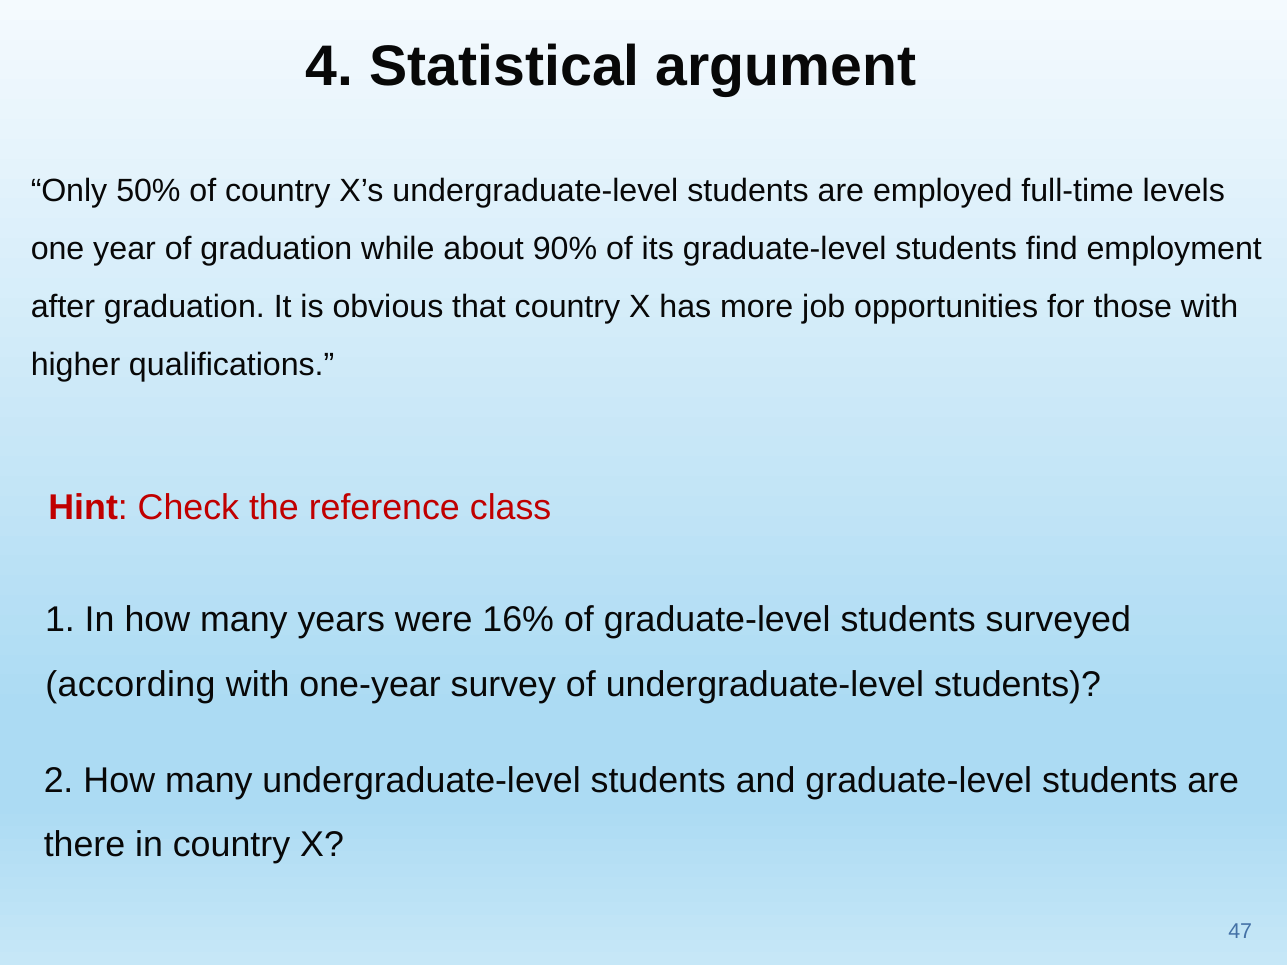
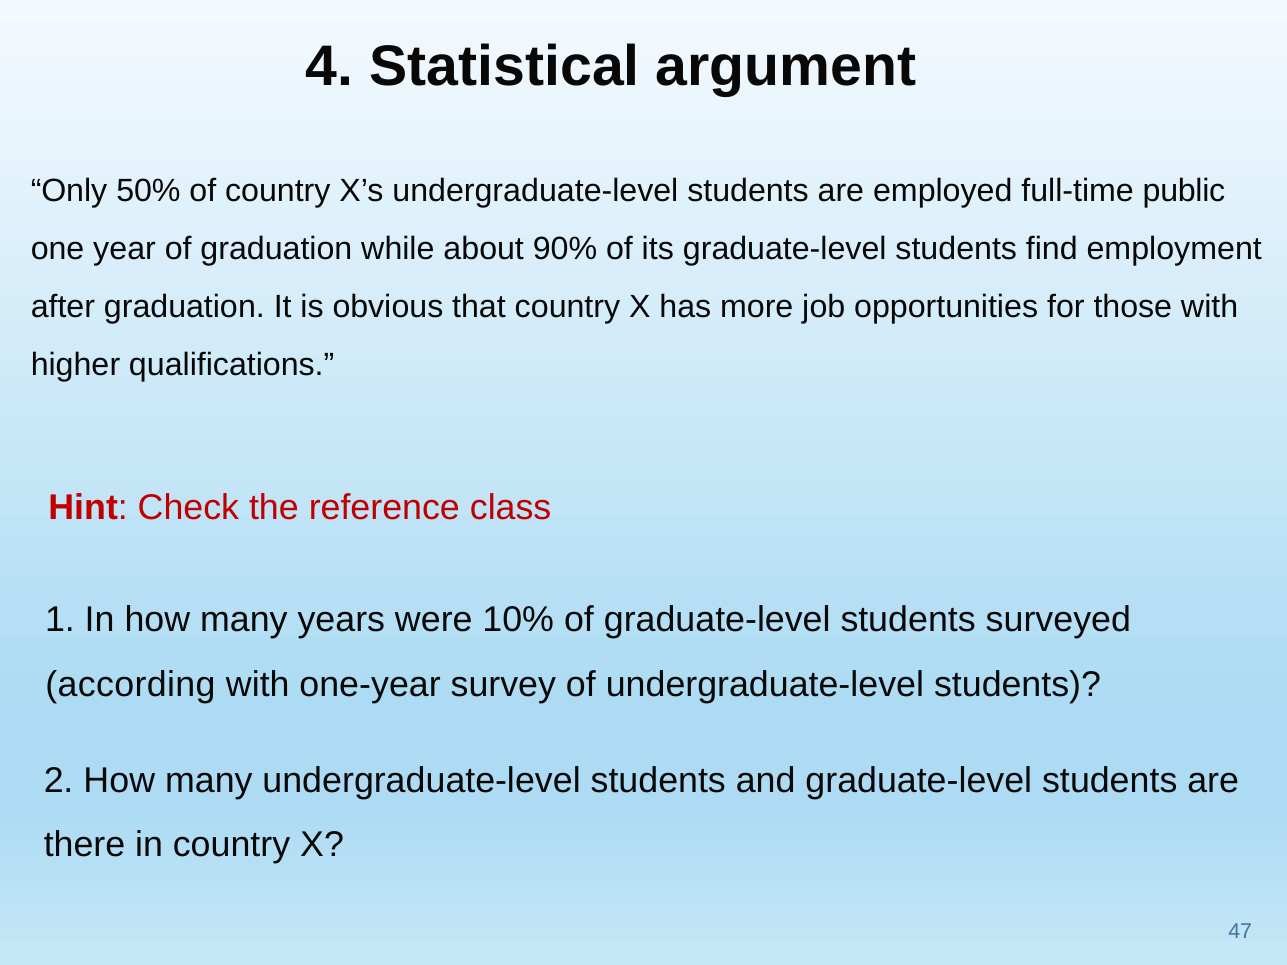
levels: levels -> public (1184, 191)
16%: 16% -> 10% (518, 620)
